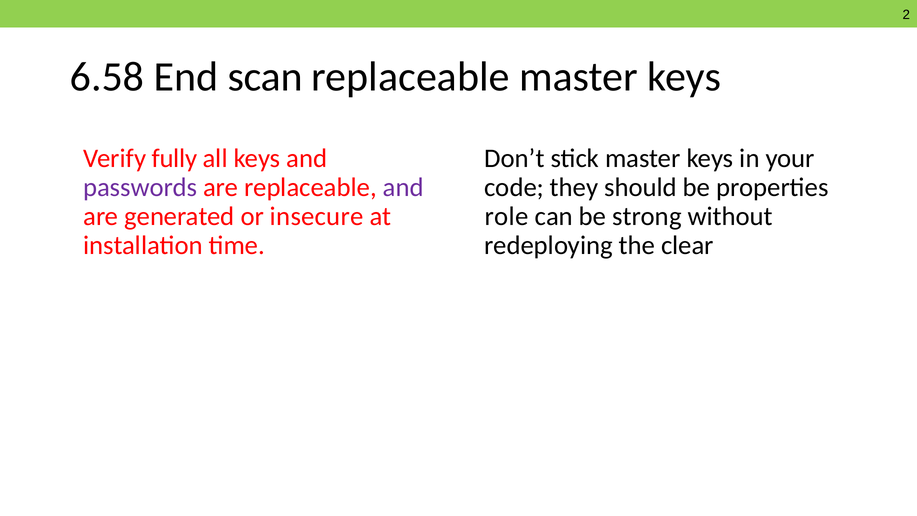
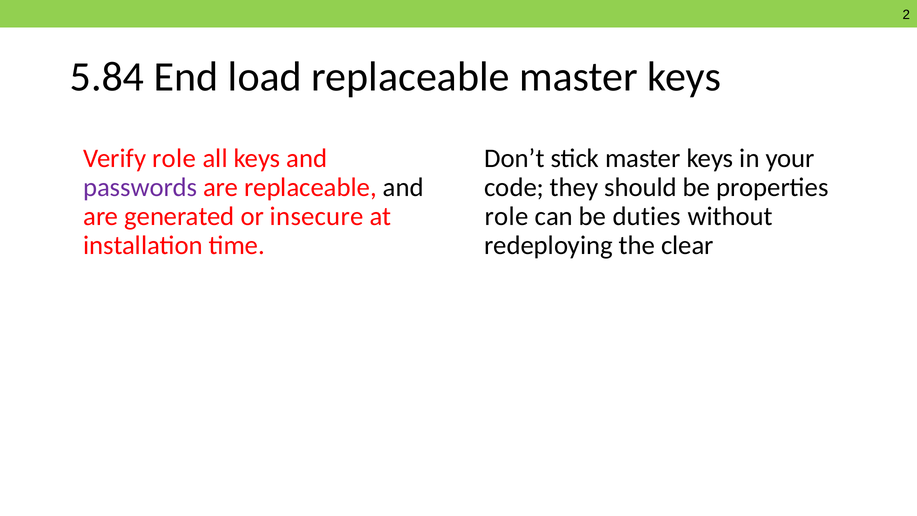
6.58: 6.58 -> 5.84 (107, 77)
scan: scan -> load (265, 77)
Verify fully: fully -> role (174, 158)
and colour: purple -> black (403, 187)
strong: strong -> duties (647, 216)
